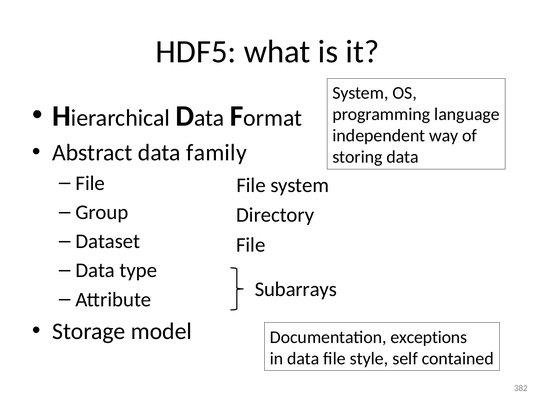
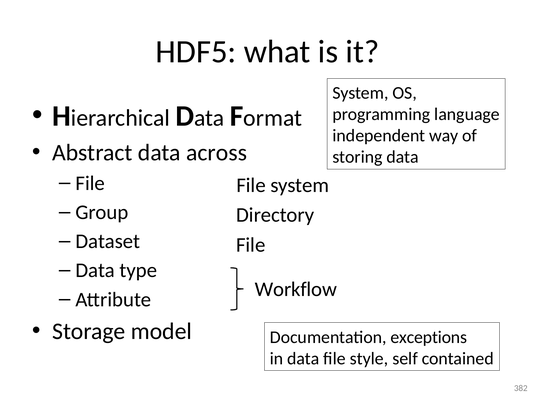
family: family -> across (217, 153)
Subarrays: Subarrays -> Workflow (296, 289)
